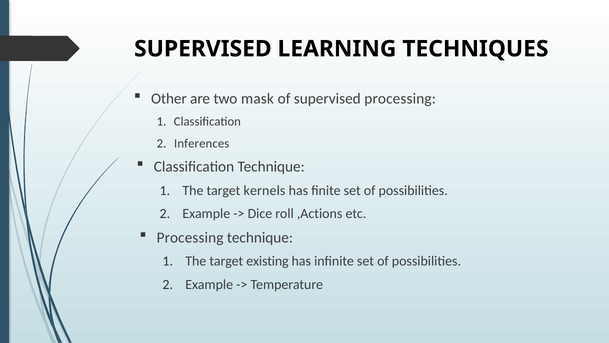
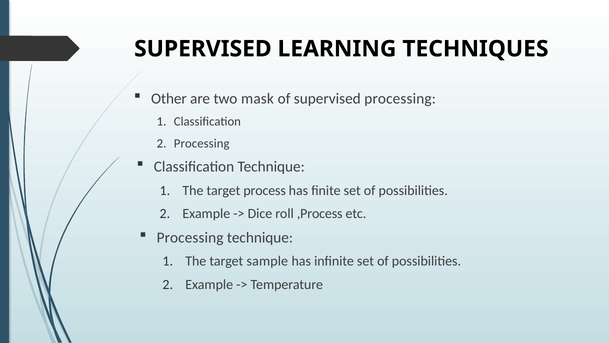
Inferences: Inferences -> Processing (202, 143)
kernels: kernels -> process (265, 190)
,Actions: ,Actions -> ,Process (320, 213)
existing: existing -> sample (267, 261)
